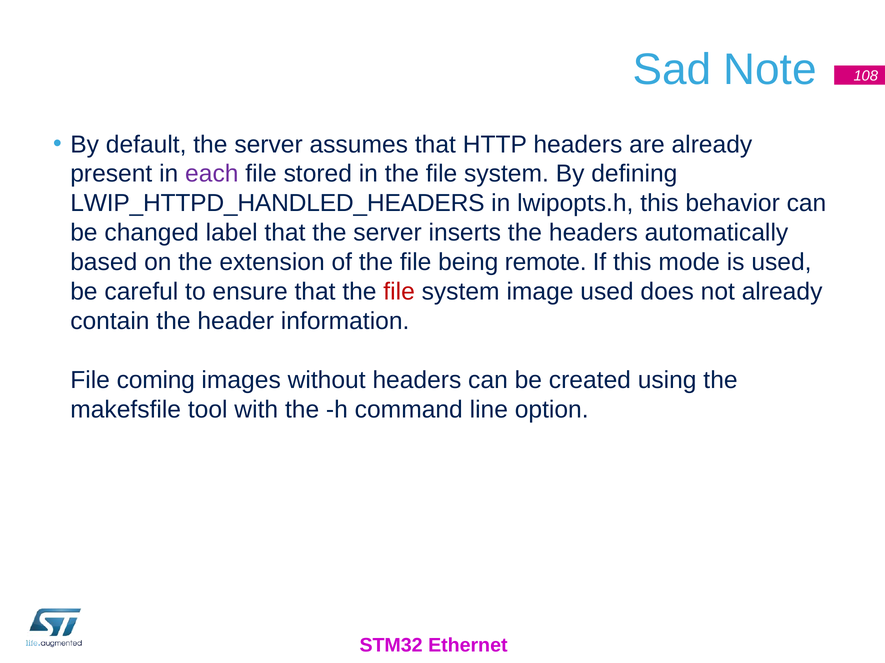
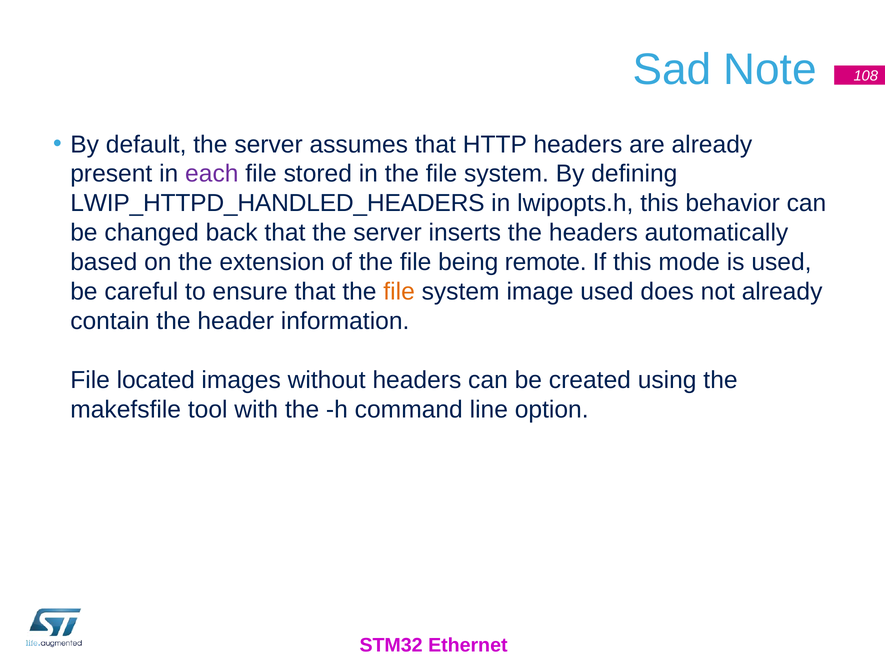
label: label -> back (232, 233)
file colour: red -> orange (399, 292)
coming: coming -> located (156, 381)
